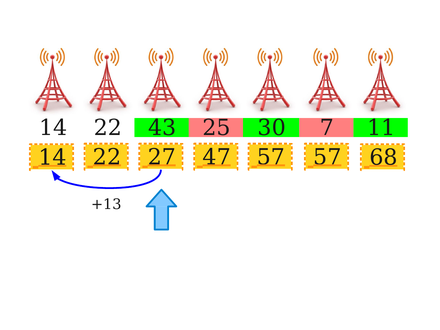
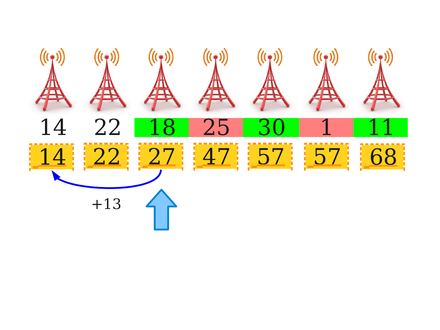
43: 43 -> 18 (162, 128)
7: 7 -> 1 (327, 128)
